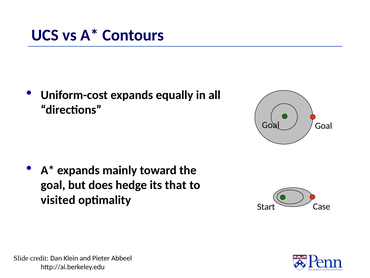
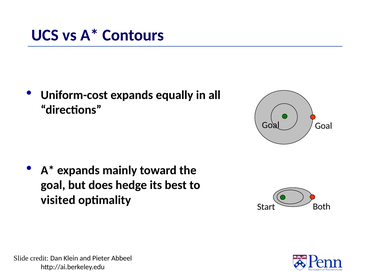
that: that -> best (176, 185)
Case: Case -> Both (322, 206)
